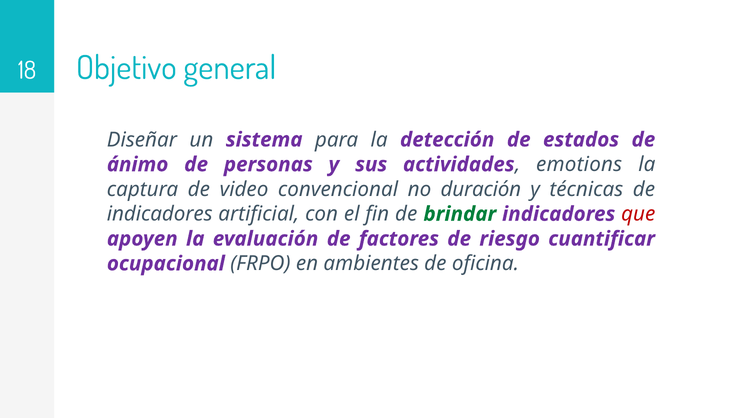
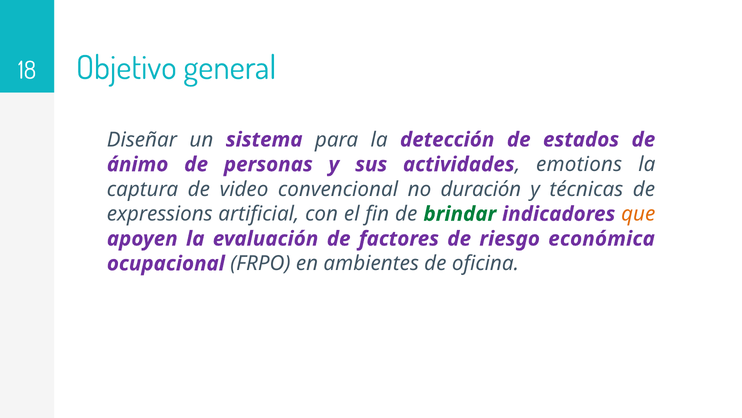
indicadores: indicadores -> expressions (160, 214)
que colour: red -> orange (638, 214)
cuantificar: cuantificar -> económica (602, 238)
